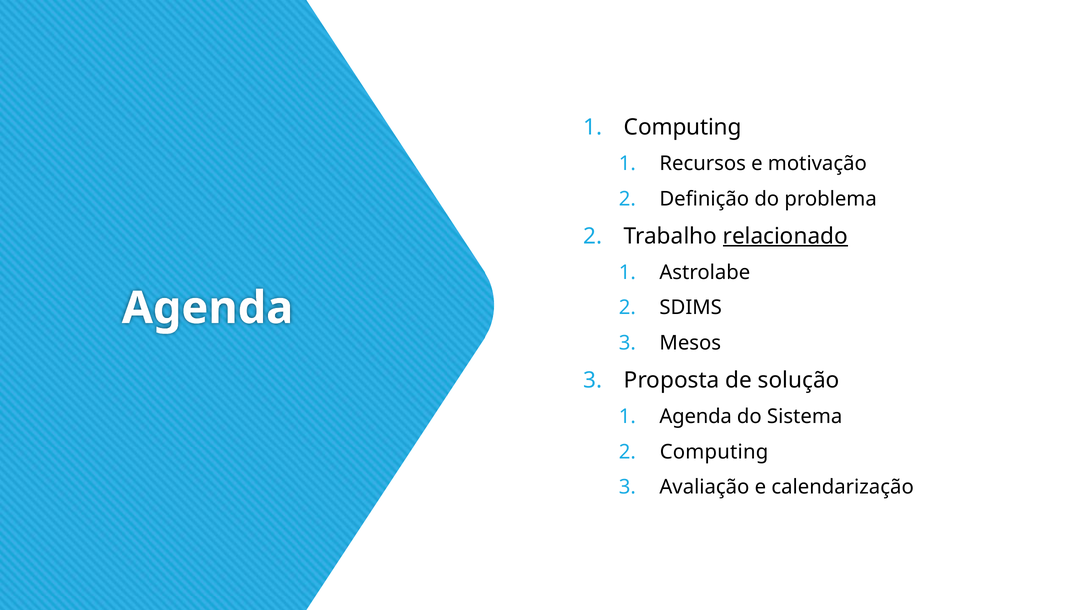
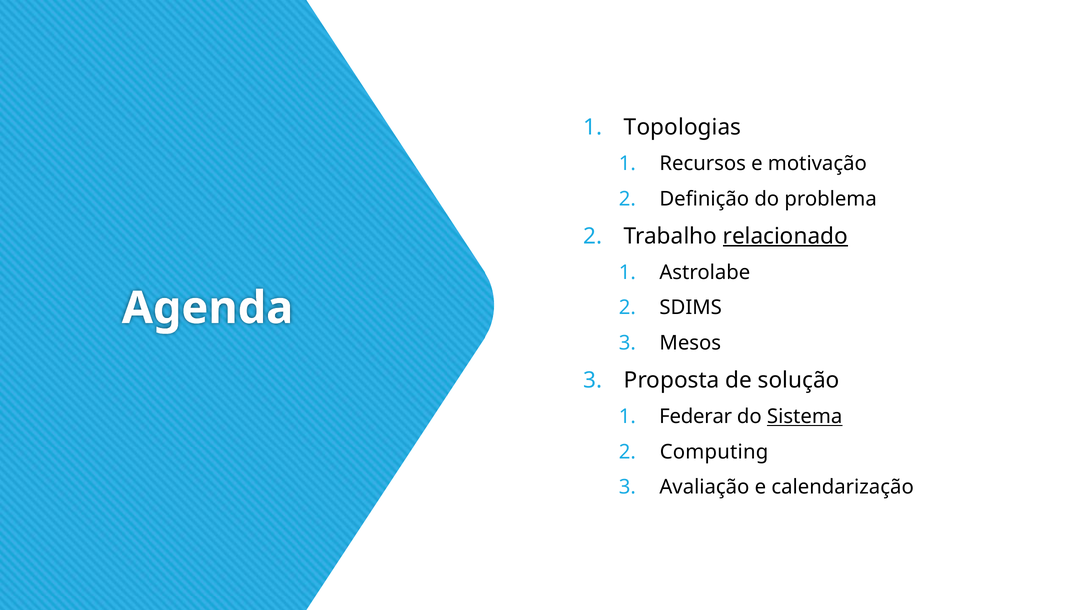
Computing: Computing -> Topologias (683, 127)
Agenda: Agenda -> Federar (696, 417)
Sistema underline: none -> present (805, 417)
